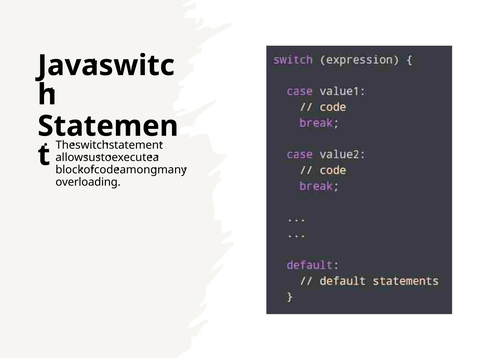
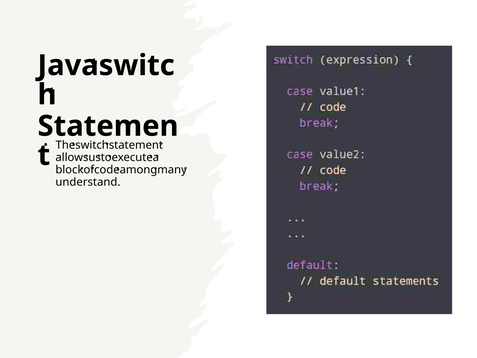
overloading: overloading -> understand (88, 182)
